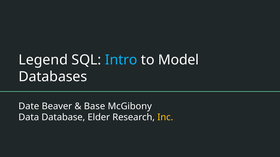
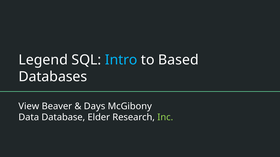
Model: Model -> Based (178, 60)
Date: Date -> View (29, 107)
Base: Base -> Days (95, 107)
Inc colour: yellow -> light green (165, 118)
